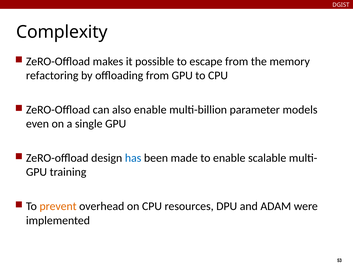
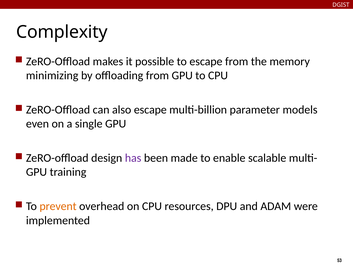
refactoring: refactoring -> minimizing (52, 75)
also enable: enable -> escape (150, 110)
has colour: blue -> purple (133, 158)
